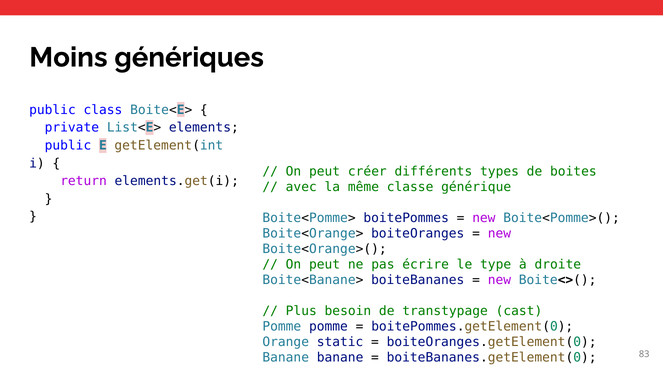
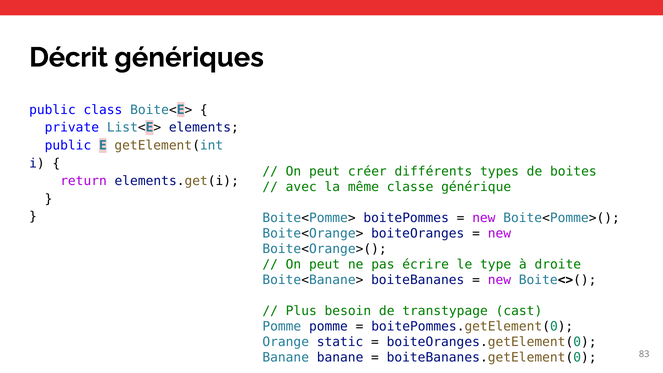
Moins: Moins -> Décrit (69, 57)
